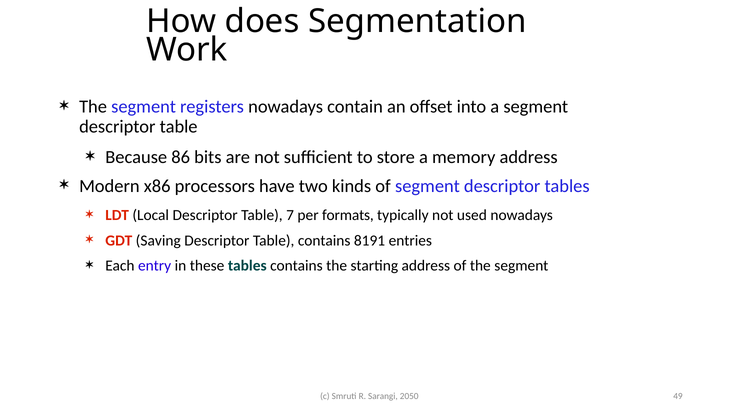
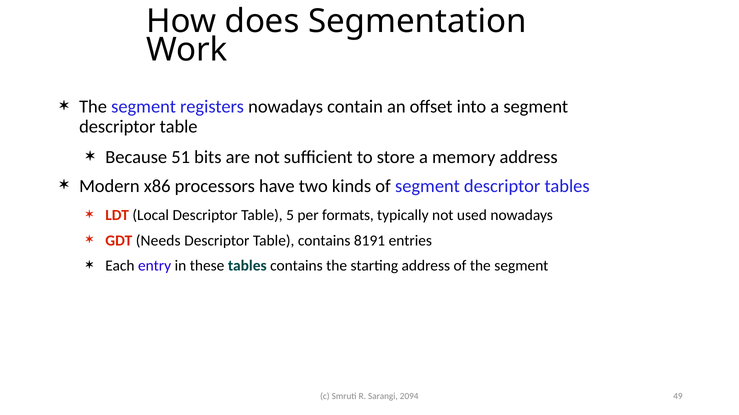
86: 86 -> 51 (181, 158)
7: 7 -> 5 (290, 216)
Saving: Saving -> Needs (158, 241)
2050: 2050 -> 2094 (409, 397)
